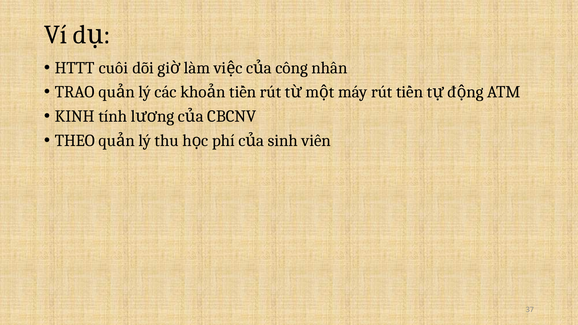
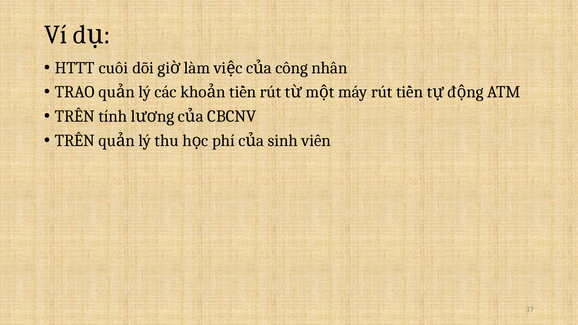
KINH: KINH -> TRÊN (75, 116)
THEO: THEO -> TRÊN (75, 141)
